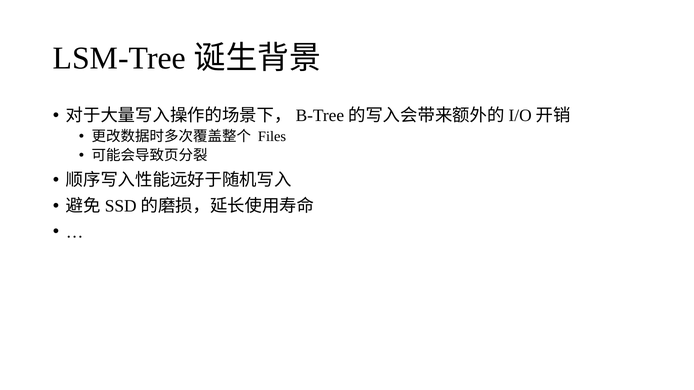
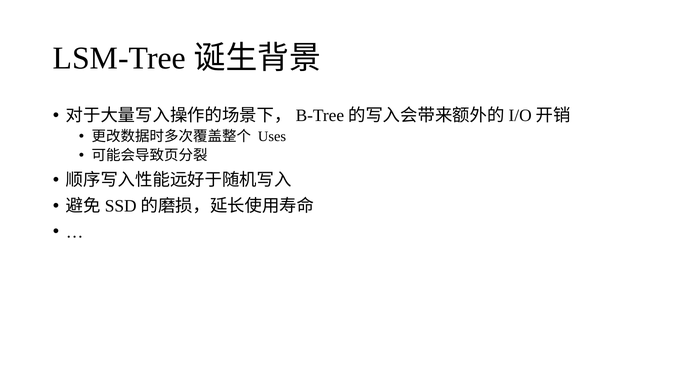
Files: Files -> Uses (272, 137)
